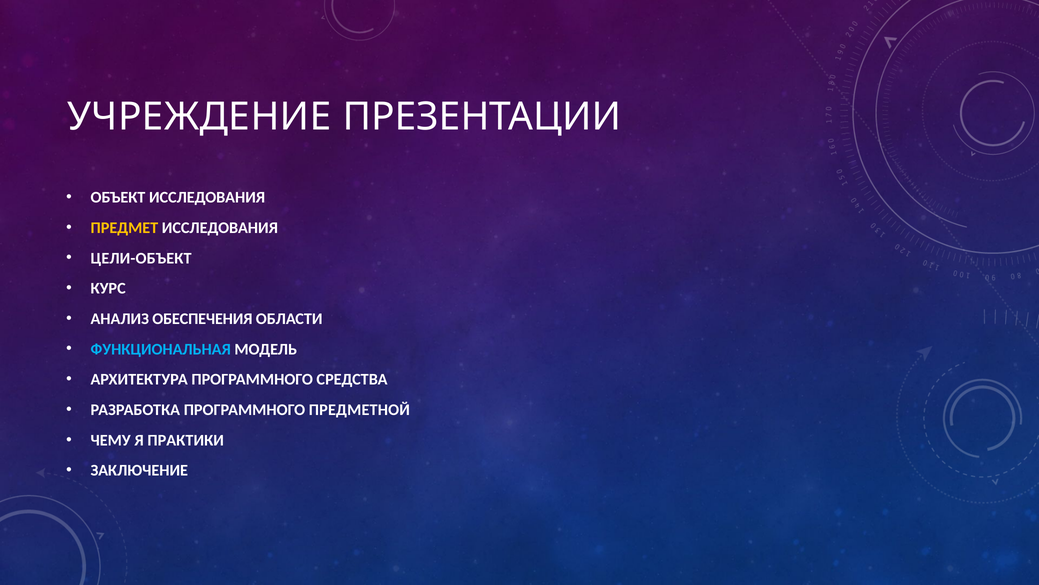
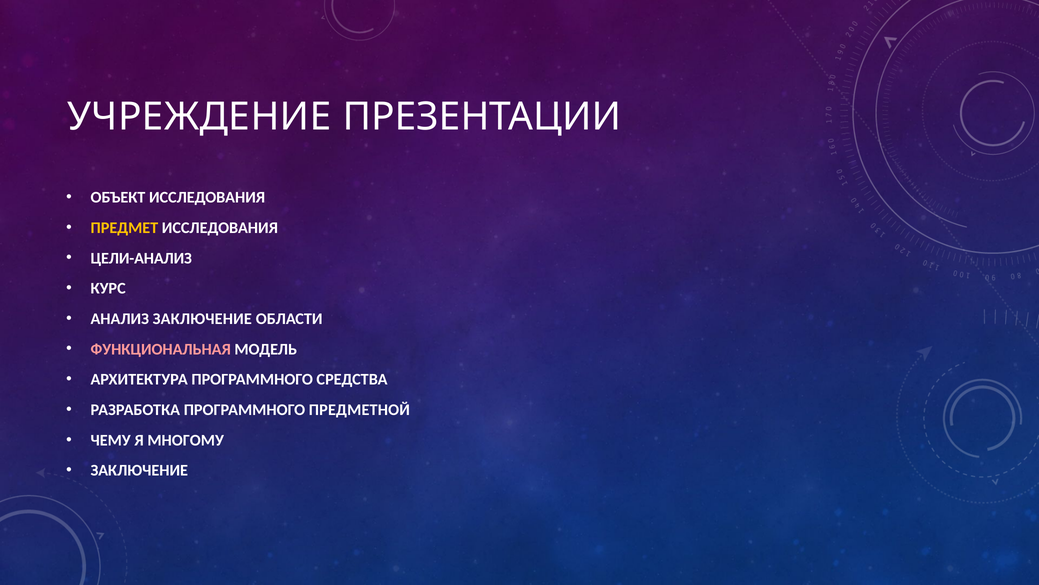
ЦЕЛИ-ОБЪЕКТ: ЦЕЛИ-ОБЪЕКТ -> ЦЕЛИ-АНАЛИЗ (141, 258)
АНАЛИЗ ОБЕСПЕЧЕНИЯ: ОБЕСПЕЧЕНИЯ -> ЗАКЛЮЧЕНИЕ (202, 319)
ФУНКЦИОНАЛЬНАЯ colour: light blue -> pink (161, 349)
ПРАКТИКИ: ПРАКТИКИ -> МНОГОМУ (186, 440)
